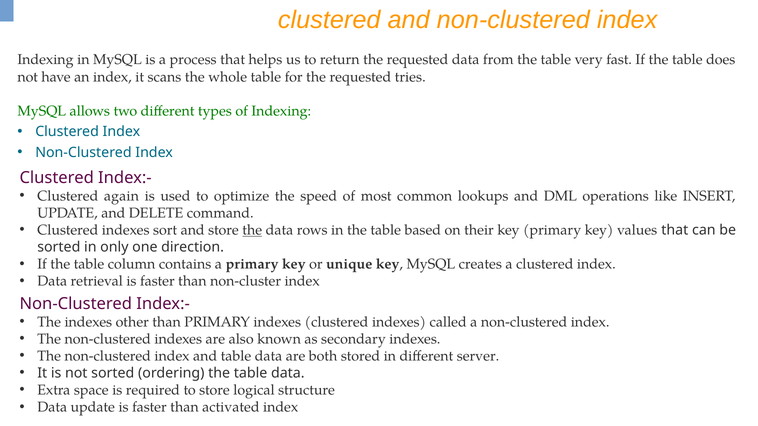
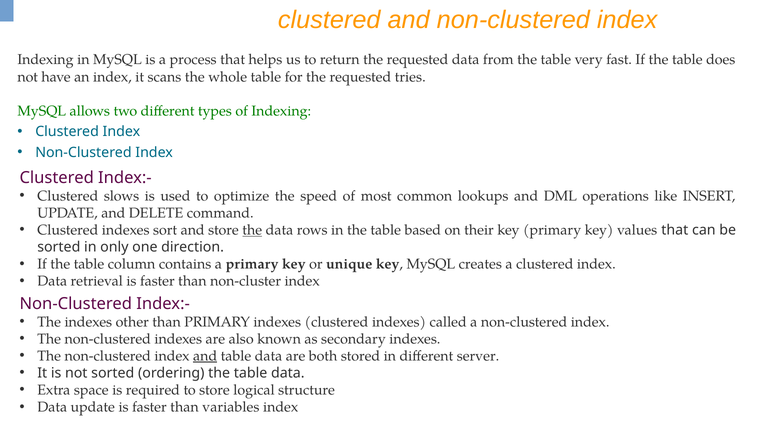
again: again -> slows (122, 196)
and underline: none -> present (205, 356)
activated: activated -> variables (231, 407)
